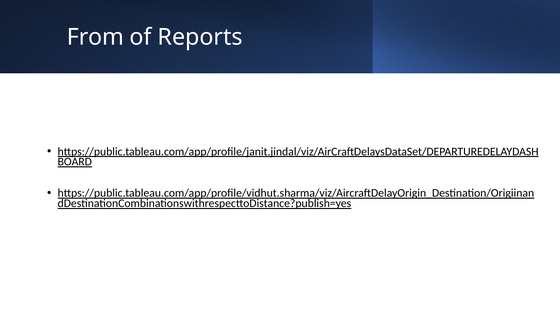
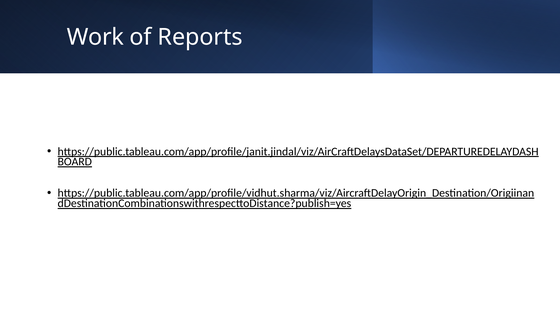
From: From -> Work (95, 37)
